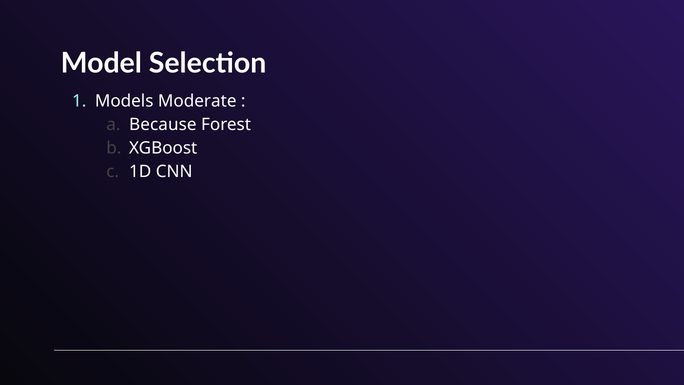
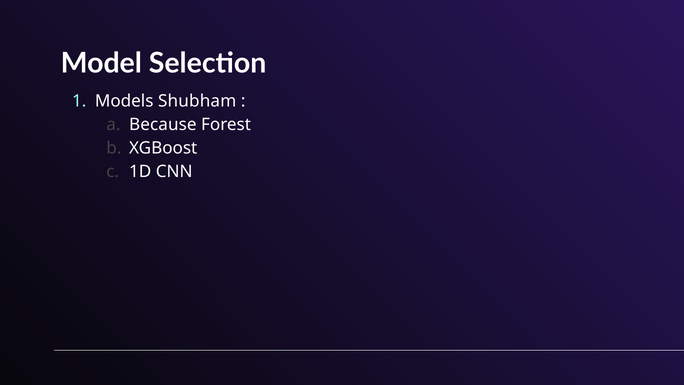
Moderate: Moderate -> Shubham (197, 101)
